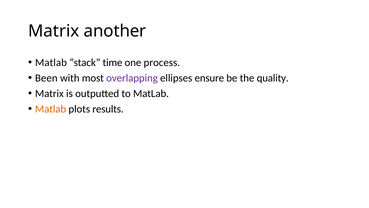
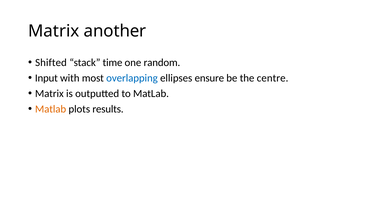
Matlab: Matlab -> Shifted (51, 62)
process: process -> random (162, 62)
Been: Been -> Input (46, 78)
overlapping colour: purple -> blue (132, 78)
quality: quality -> centre (273, 78)
